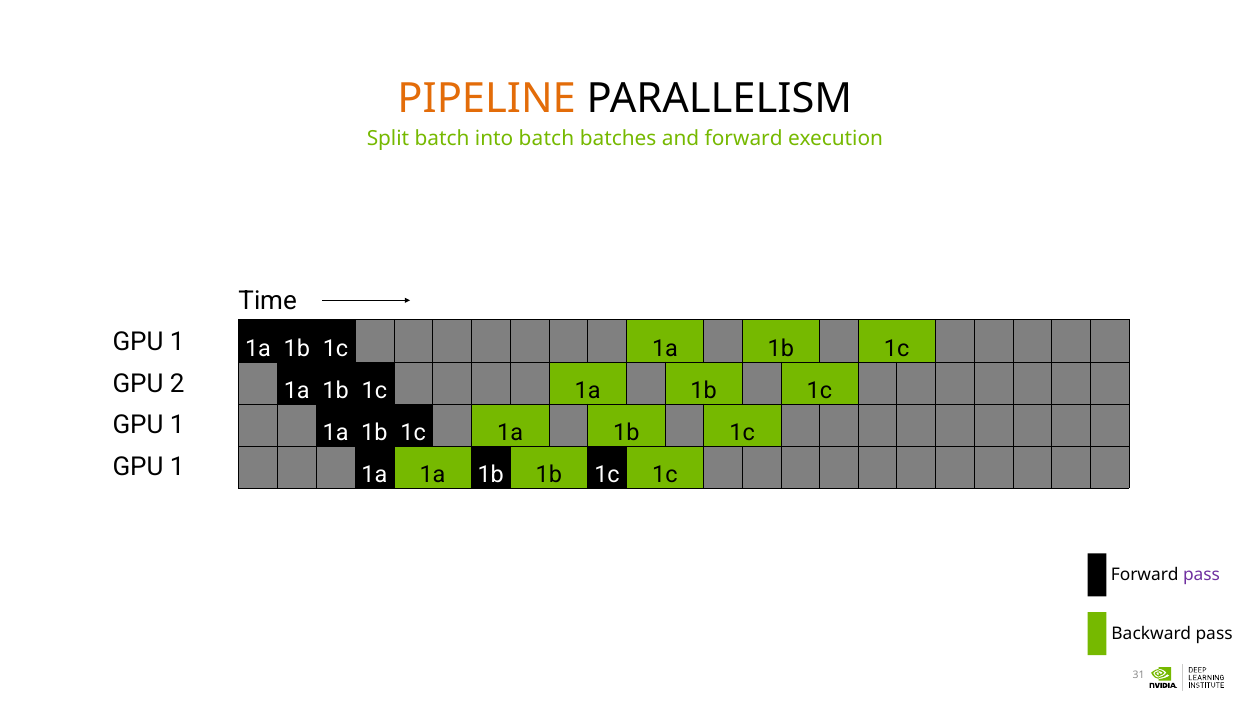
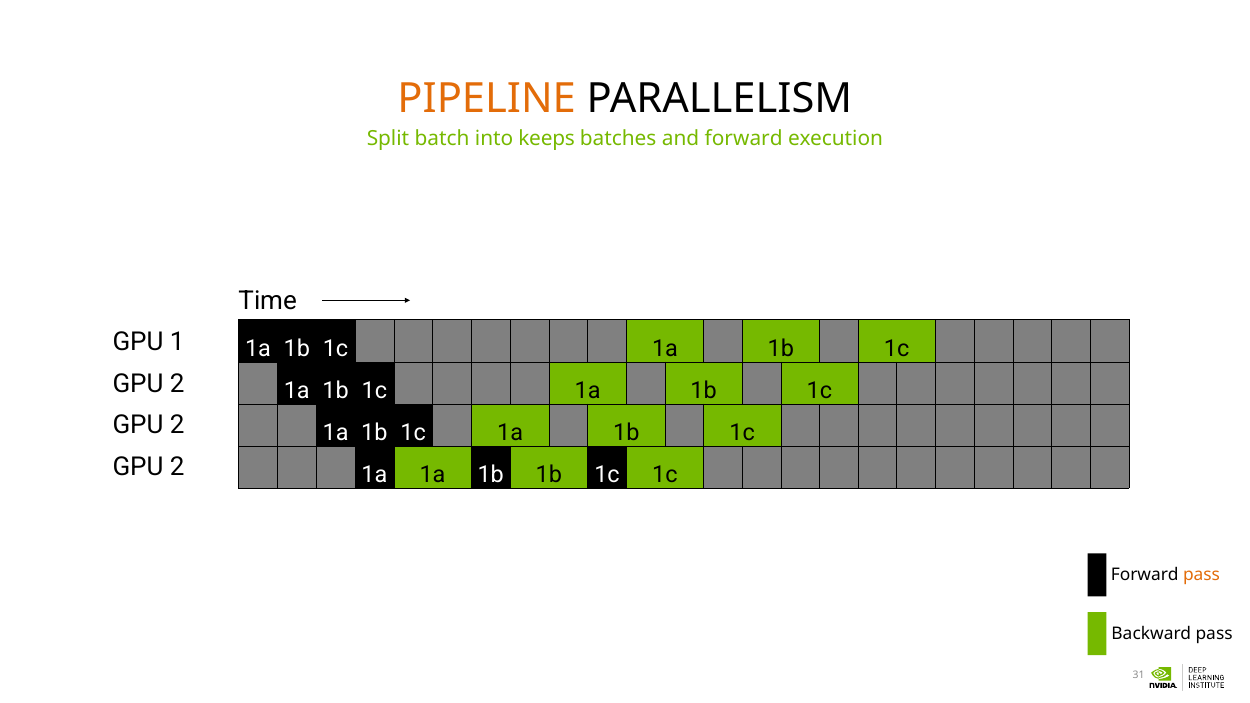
into batch: batch -> keeps (547, 138)
1: 1 -> 2 (177, 425)
1: 1 -> 2 (177, 467)
pass colour: purple -> orange (1202, 575)
